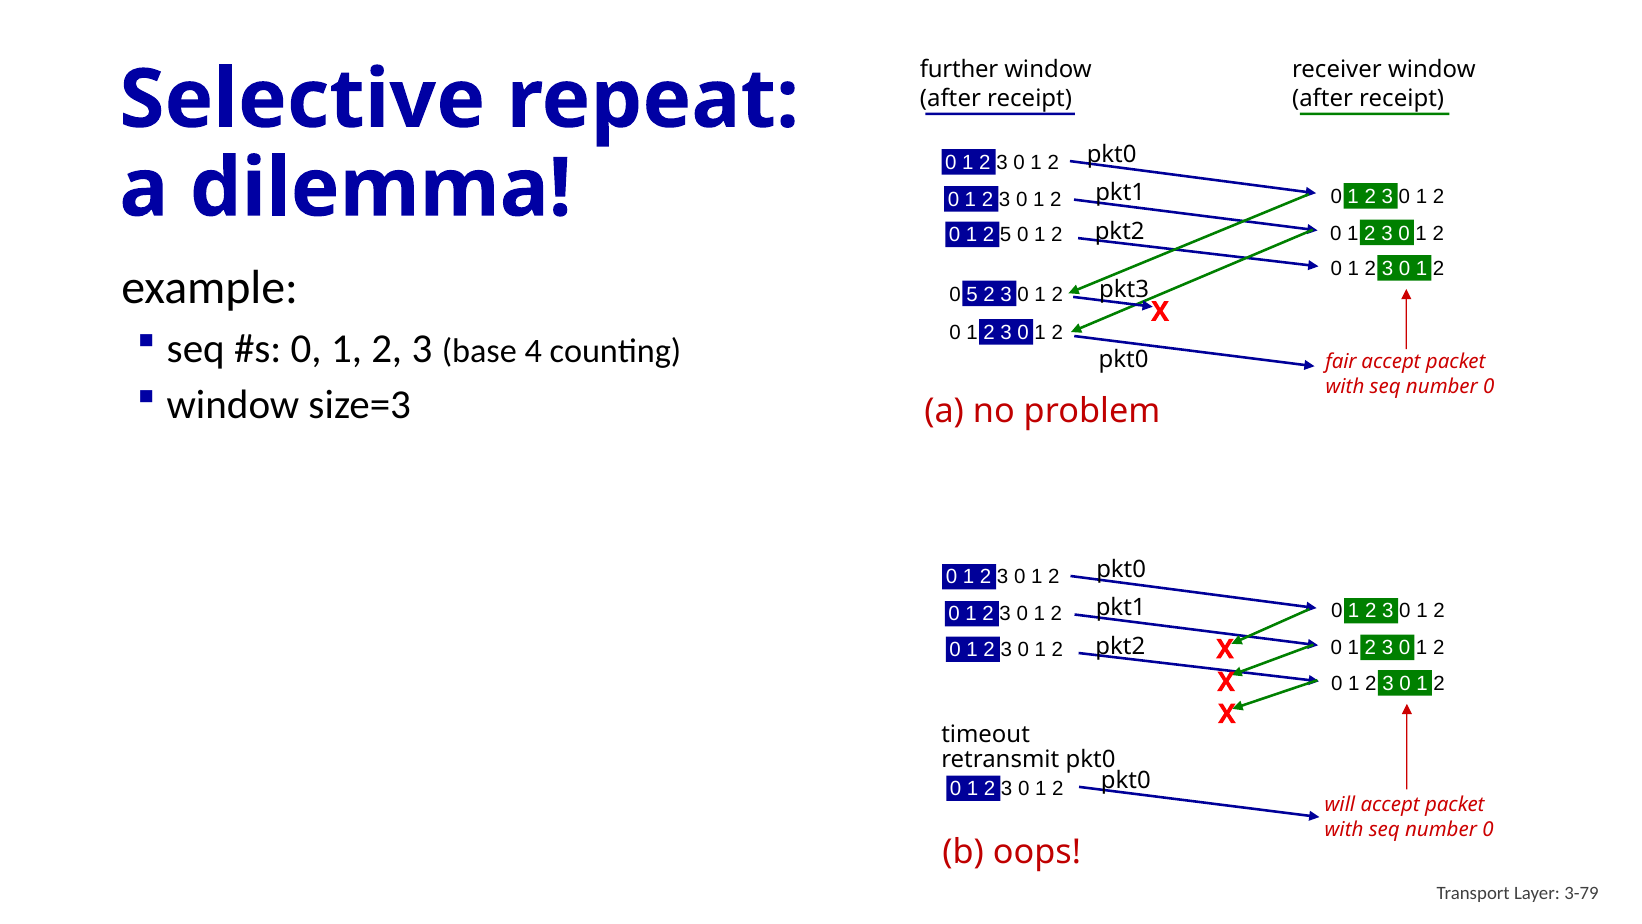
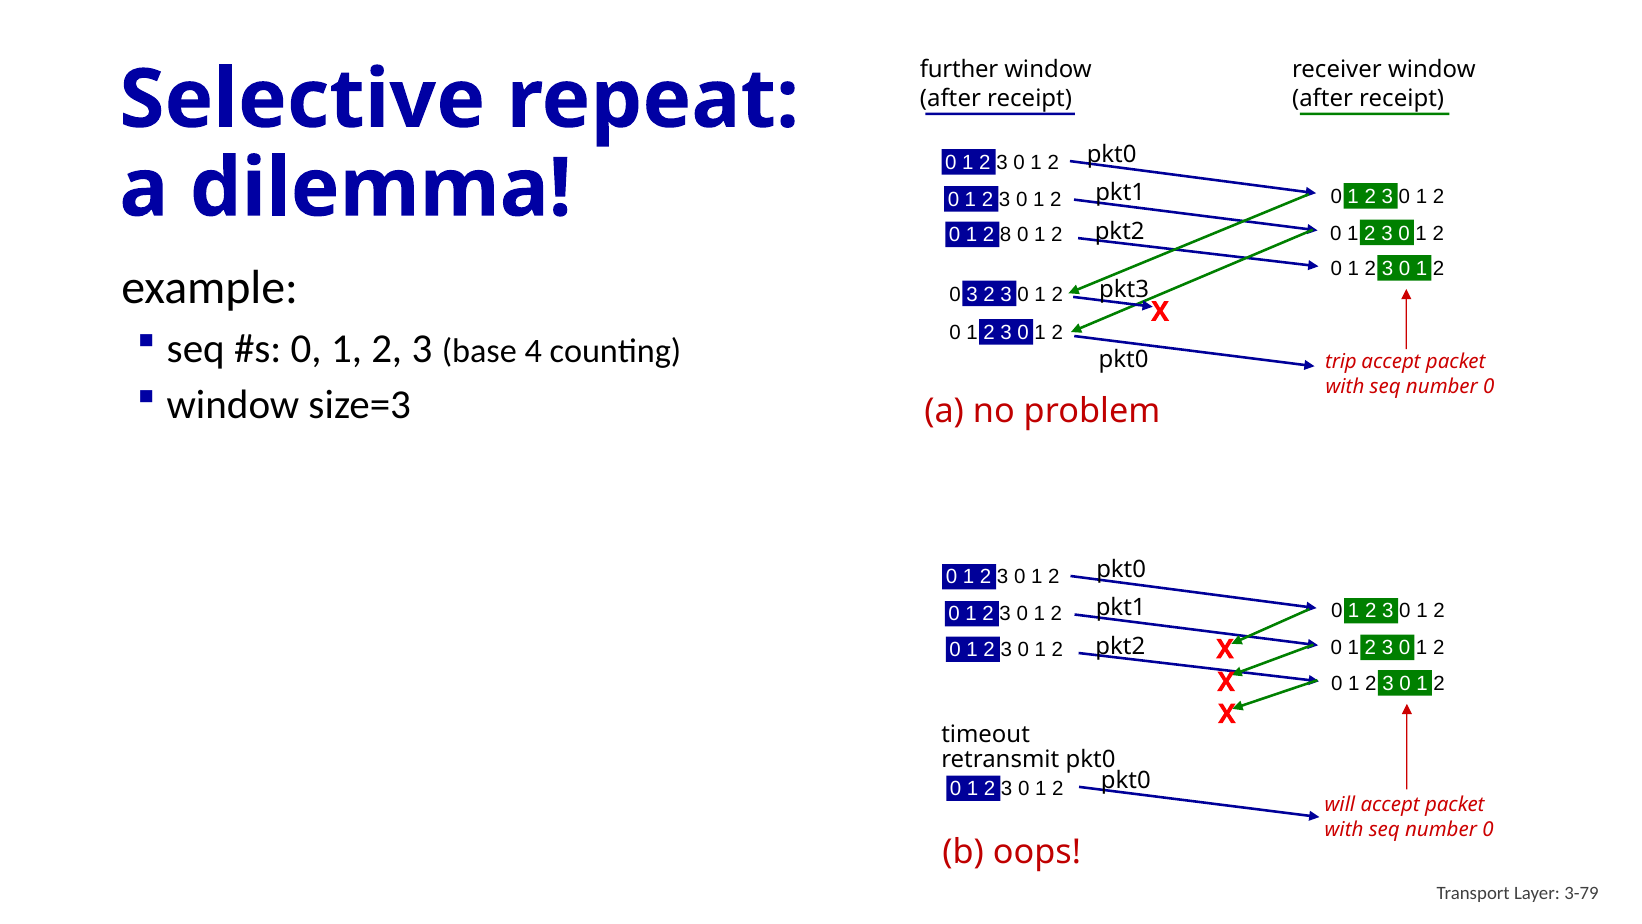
2 5: 5 -> 8 (1006, 235)
0 5: 5 -> 3 (972, 294)
fair: fair -> trip (1341, 362)
